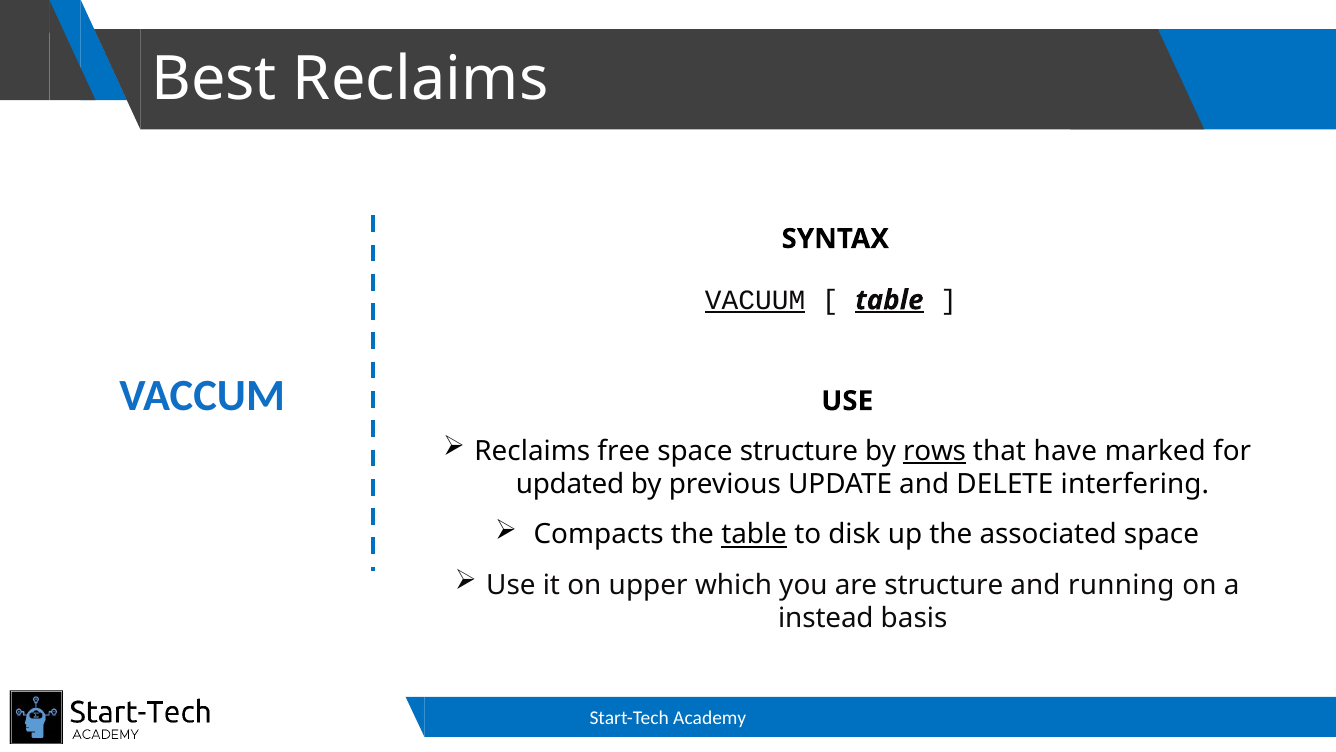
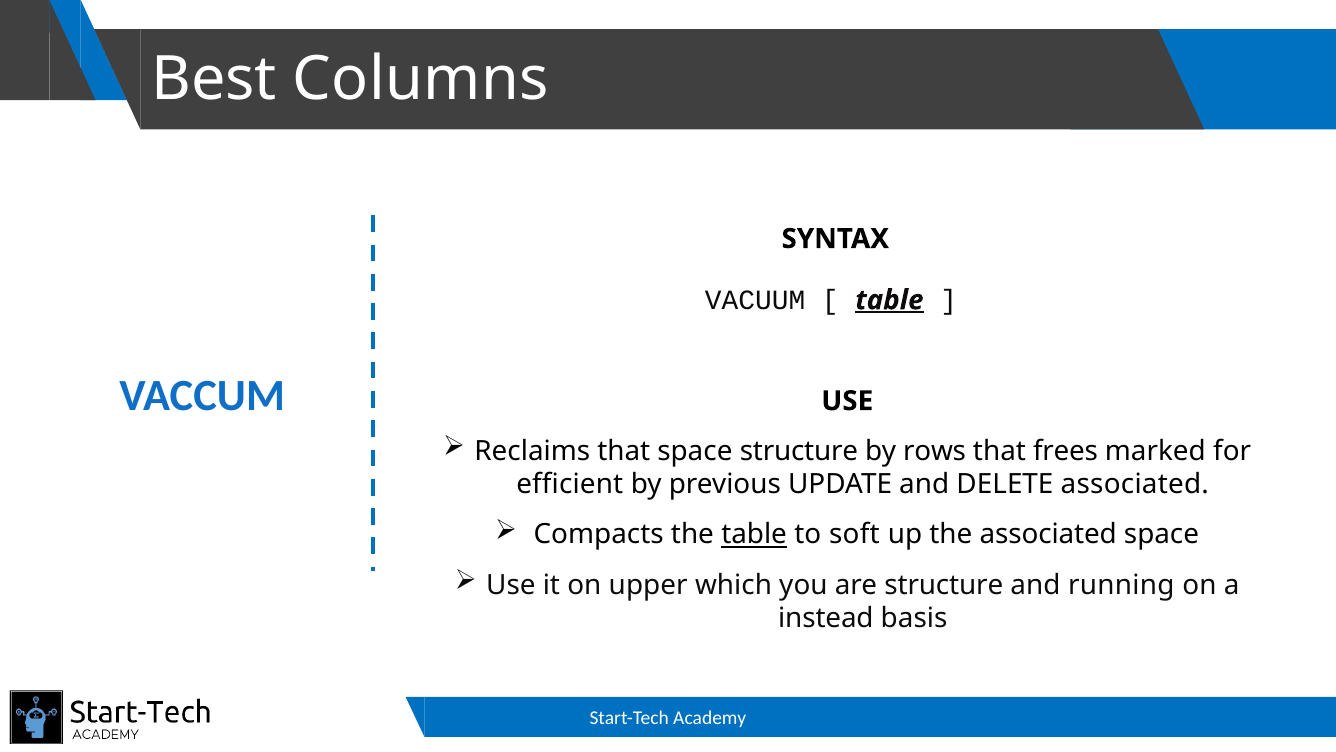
Best Reclaims: Reclaims -> Columns (421, 79)
VACUUM underline: present -> none (755, 300)
Reclaims free: free -> that (624, 451)
rows underline: present -> none (935, 451)
have: have -> frees (1066, 451)
updated: updated -> efficient (570, 484)
DELETE interfering: interfering -> associated (1135, 484)
disk: disk -> soft (854, 534)
